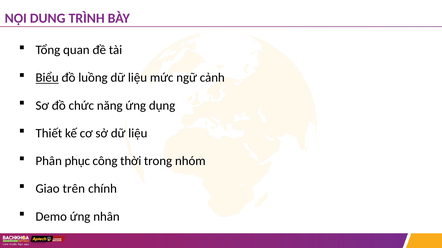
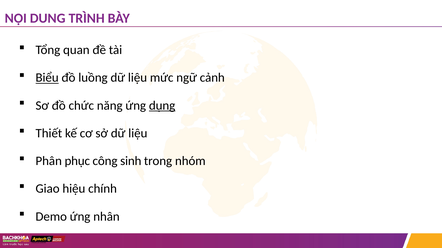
dụng underline: none -> present (162, 106)
thời: thời -> sinh (131, 161)
trên: trên -> hiệu (74, 189)
